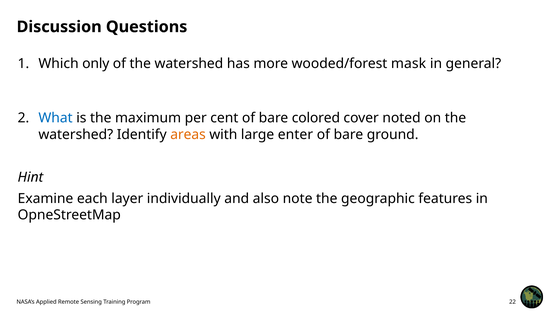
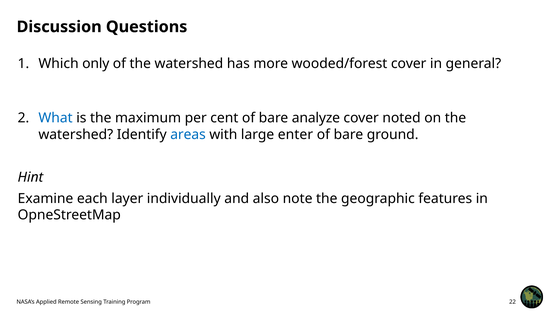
wooded/forest mask: mask -> cover (409, 63)
colored: colored -> analyze (316, 118)
areas colour: orange -> blue (188, 135)
